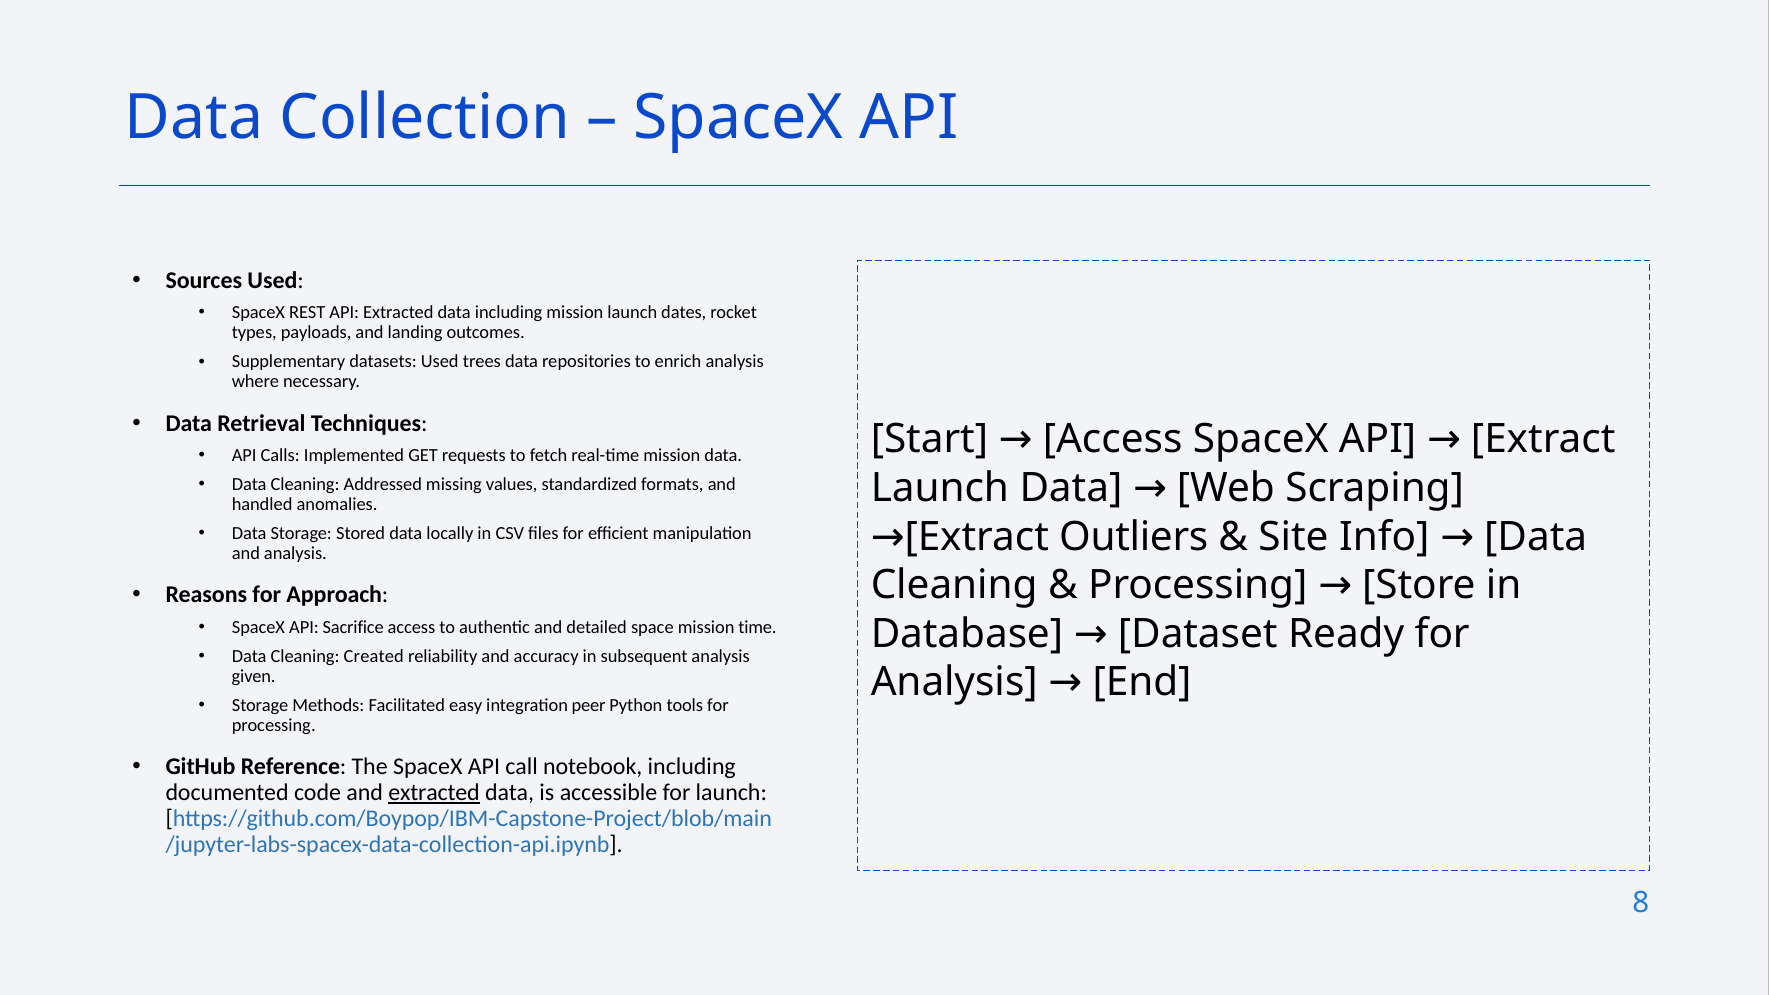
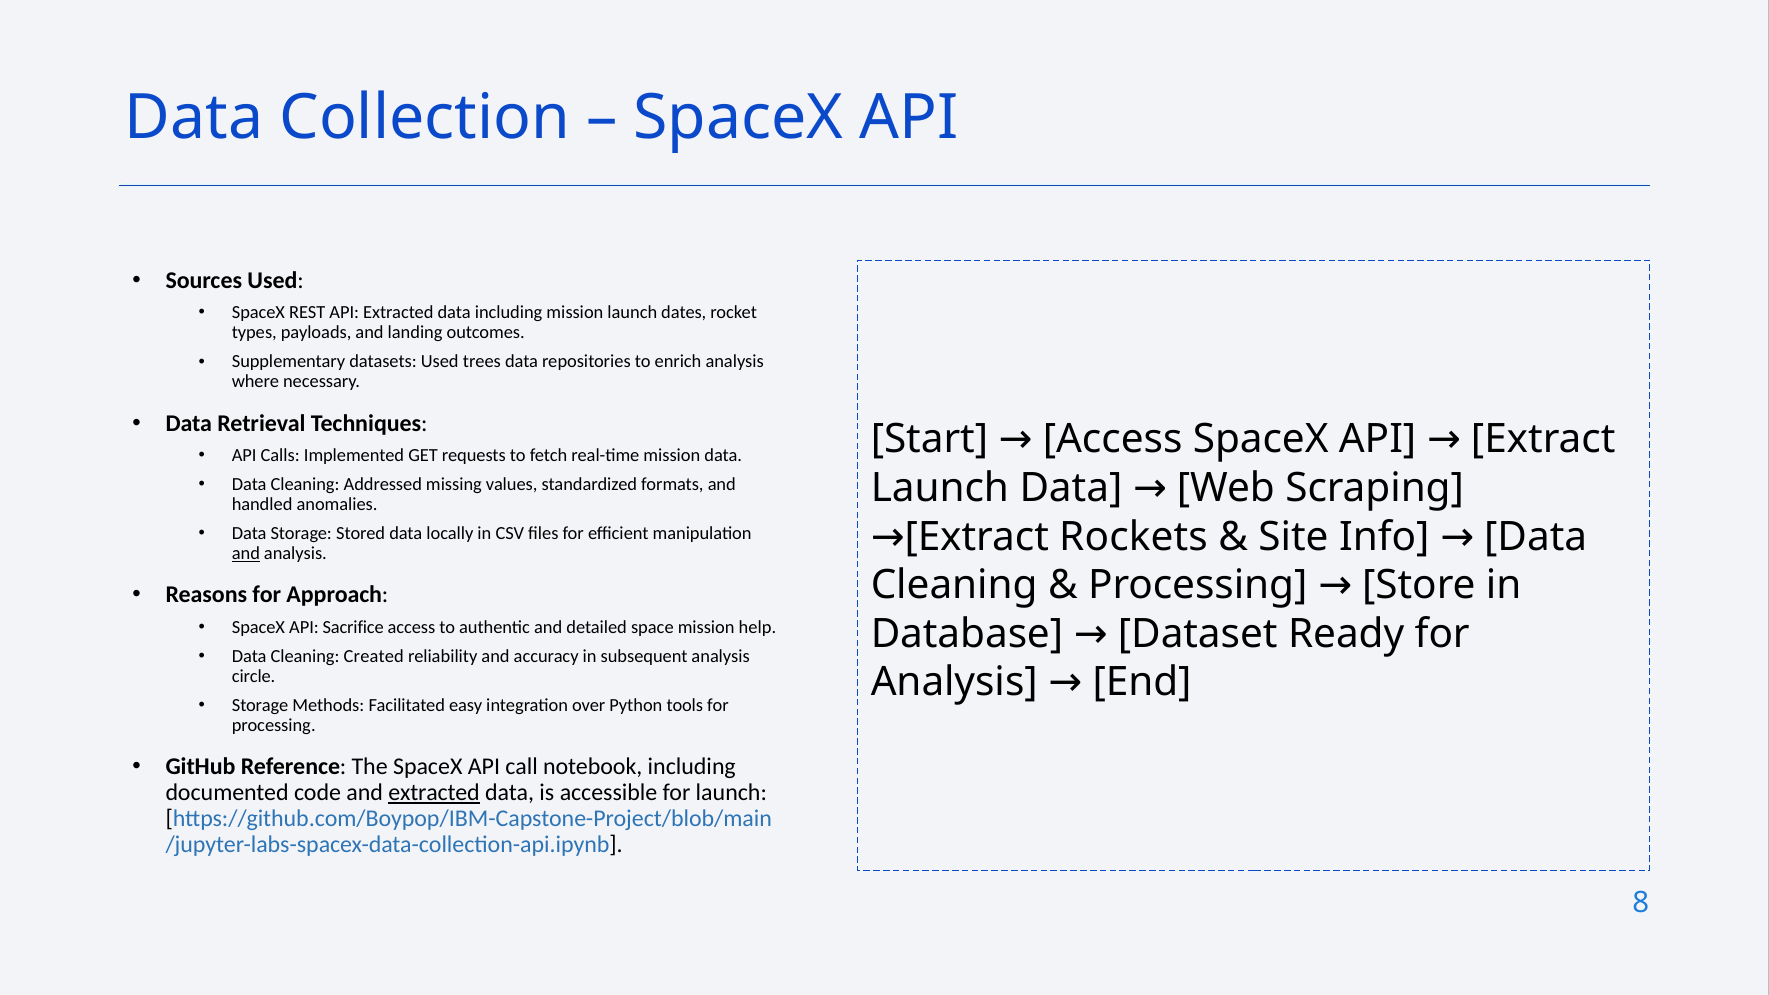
Outliers: Outliers -> Rockets (1134, 537)
and underline: none -> present (246, 554)
time: time -> help (757, 627)
given: given -> circle (254, 676)
peer: peer -> over (589, 705)
